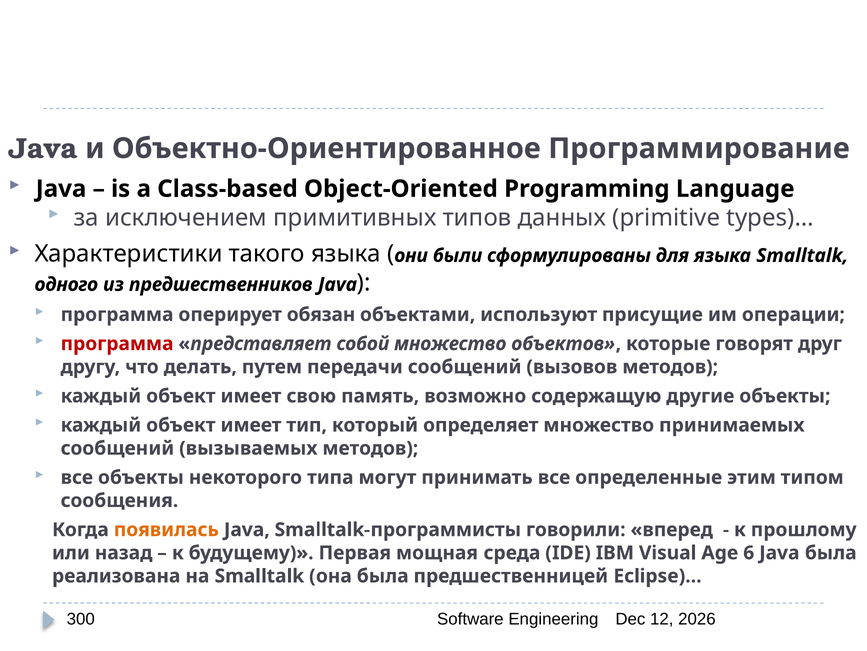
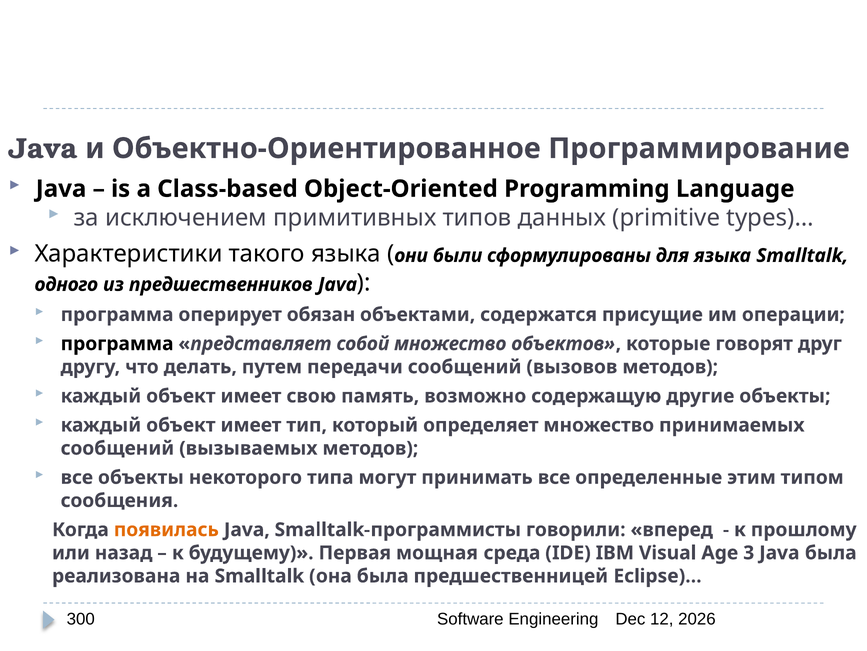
используют: используют -> содержатся (539, 314)
программа colour: red -> black (117, 343)
6: 6 -> 3 (749, 552)
